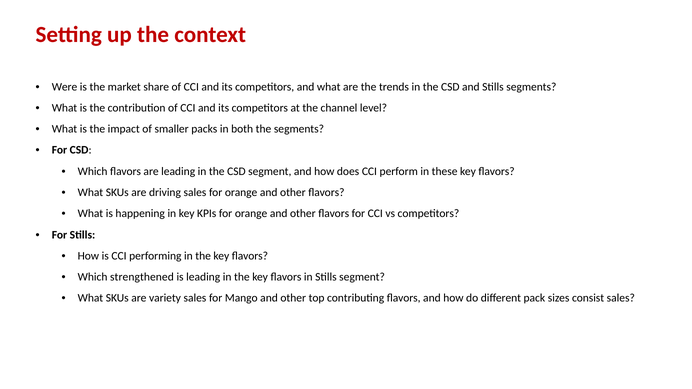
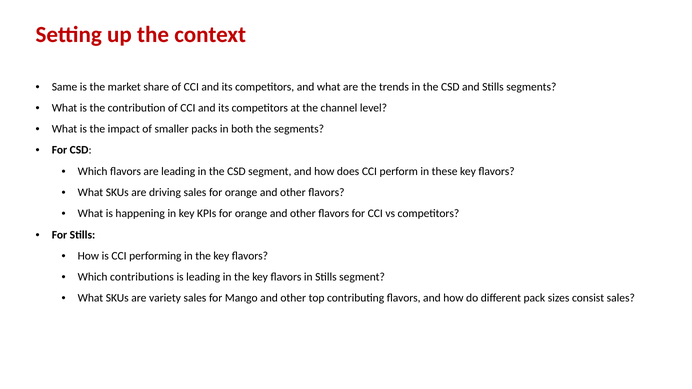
Were: Were -> Same (65, 87)
strengthened: strengthened -> contributions (142, 277)
